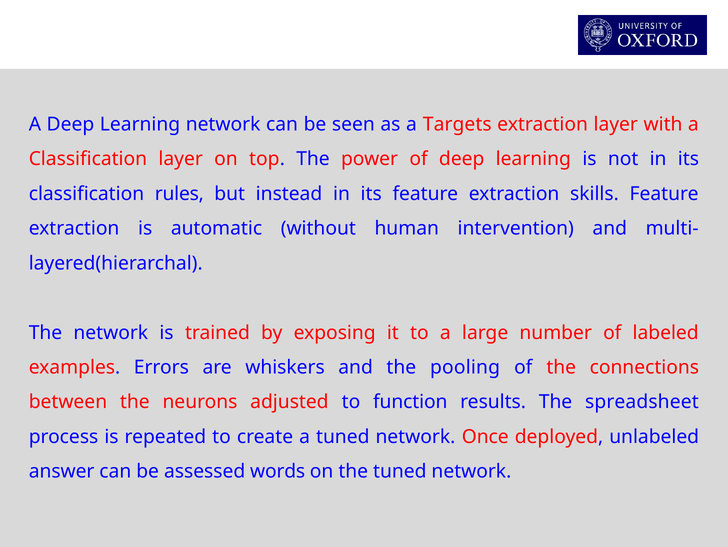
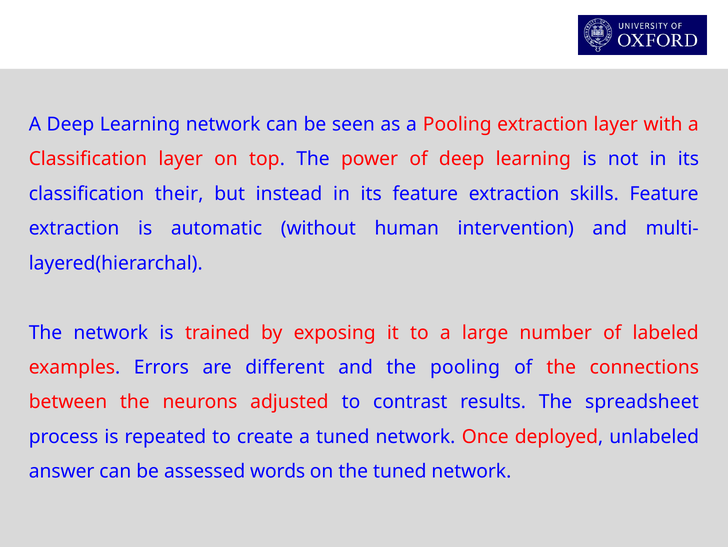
a Targets: Targets -> Pooling (457, 124)
rules: rules -> their (179, 194)
whiskers: whiskers -> different (285, 367)
function: function -> contrast (410, 402)
